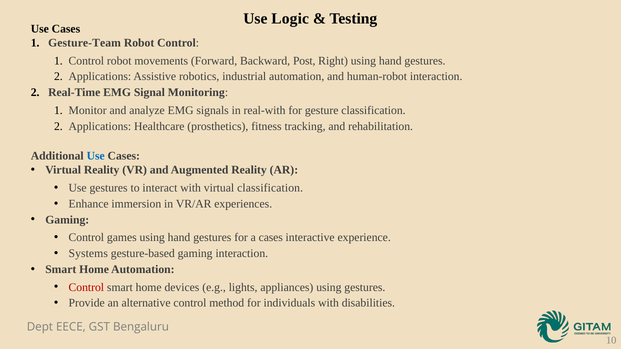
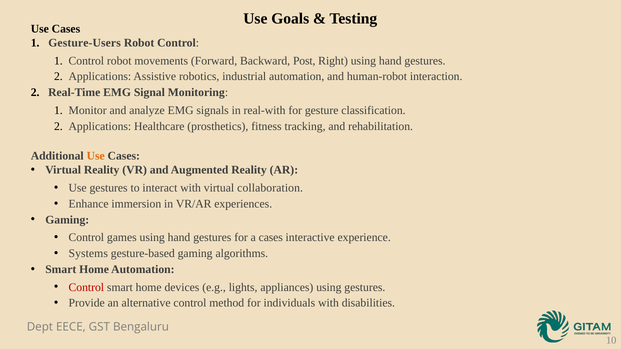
Logic: Logic -> Goals (290, 19)
Gesture-Team: Gesture-Team -> Gesture-Users (85, 43)
Use colour: blue -> orange (96, 156)
virtual classification: classification -> collaboration (270, 188)
gaming interaction: interaction -> algorithms (242, 254)
